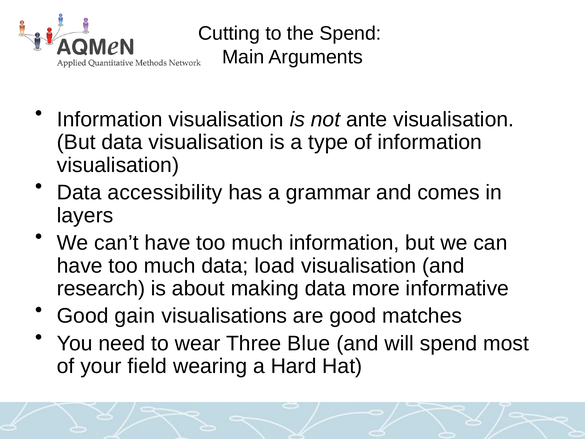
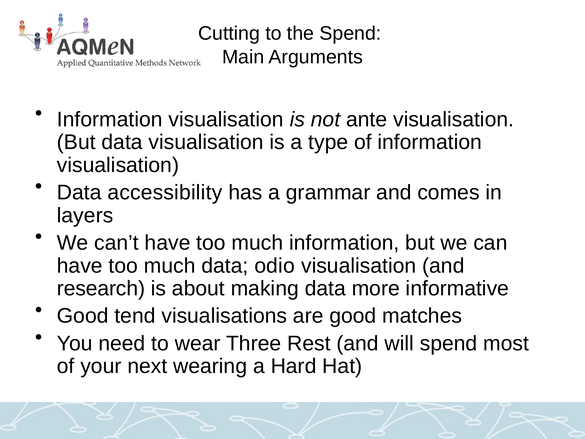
load: load -> odio (275, 266)
gain: gain -> tend (135, 316)
Blue: Blue -> Rest (309, 343)
field: field -> next (147, 366)
